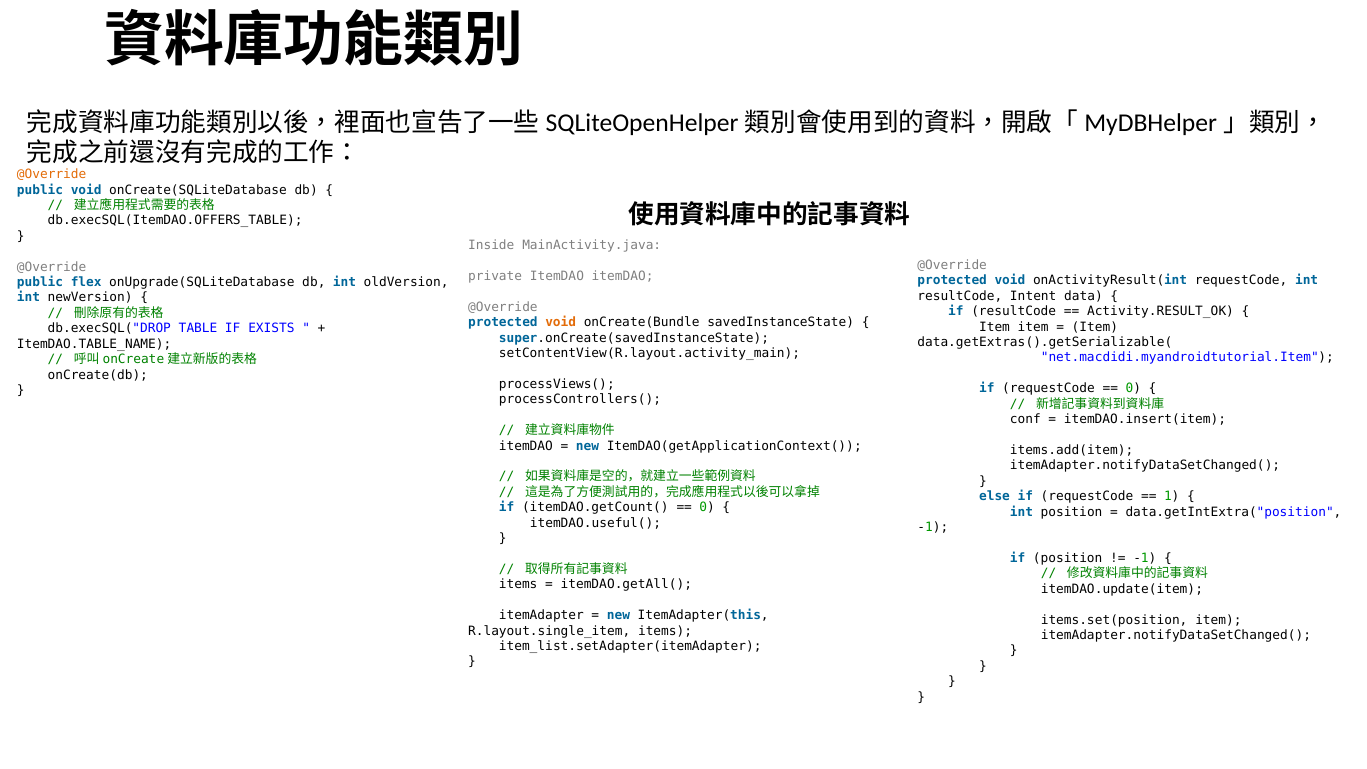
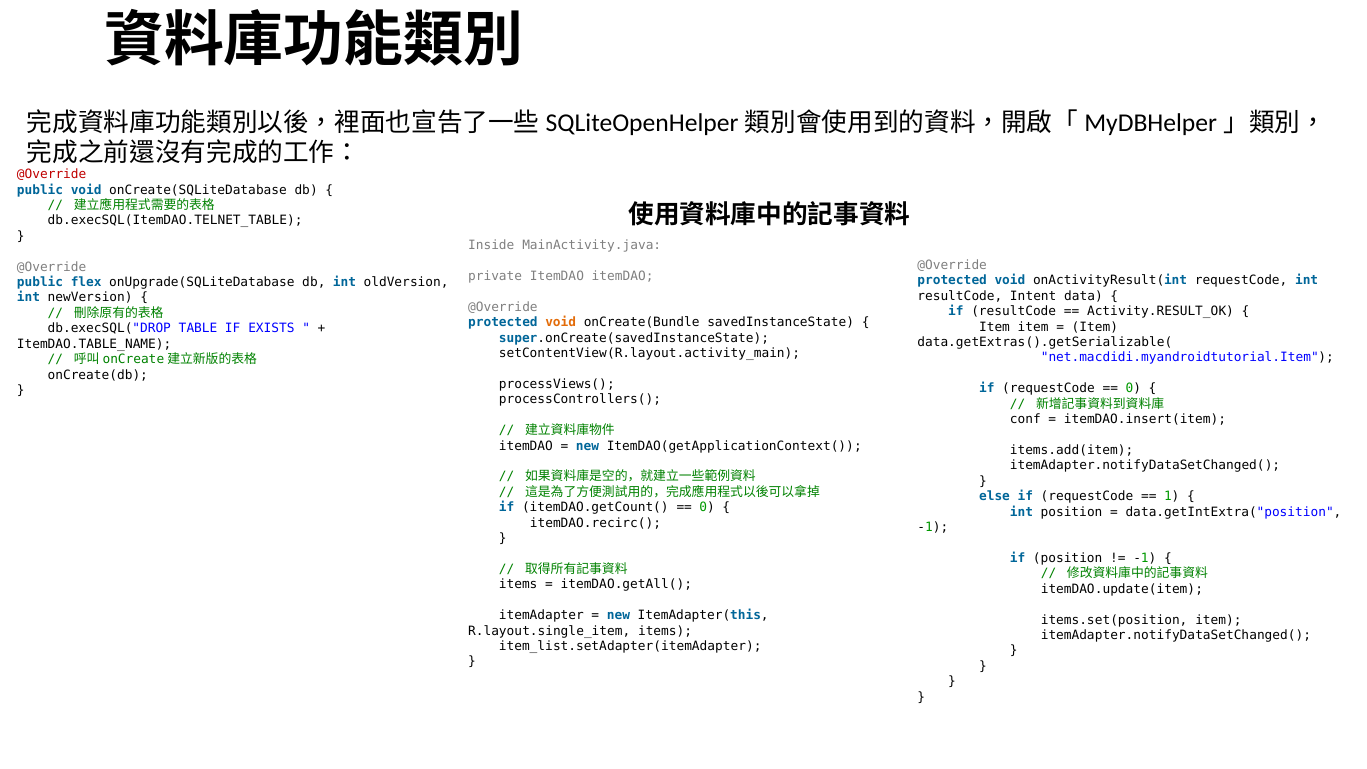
@Override colour: orange -> red (52, 174)
db.execSQL(ItemDAO.OFFERS_TABLE: db.execSQL(ItemDAO.OFFERS_TABLE -> db.execSQL(ItemDAO.TELNET_TABLE (175, 221)
itemDAO.useful(: itemDAO.useful( -> itemDAO.recirc( (595, 523)
